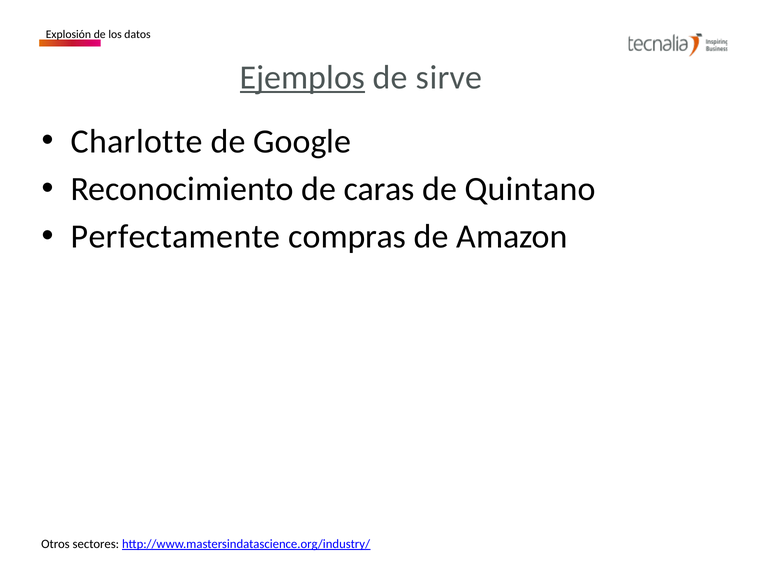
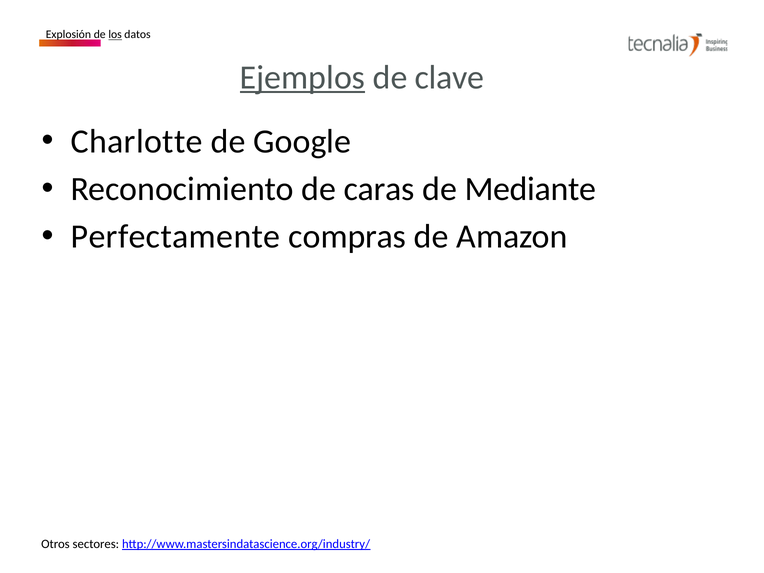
los underline: none -> present (115, 35)
sirve: sirve -> clave (449, 77)
Quintano: Quintano -> Mediante (530, 189)
